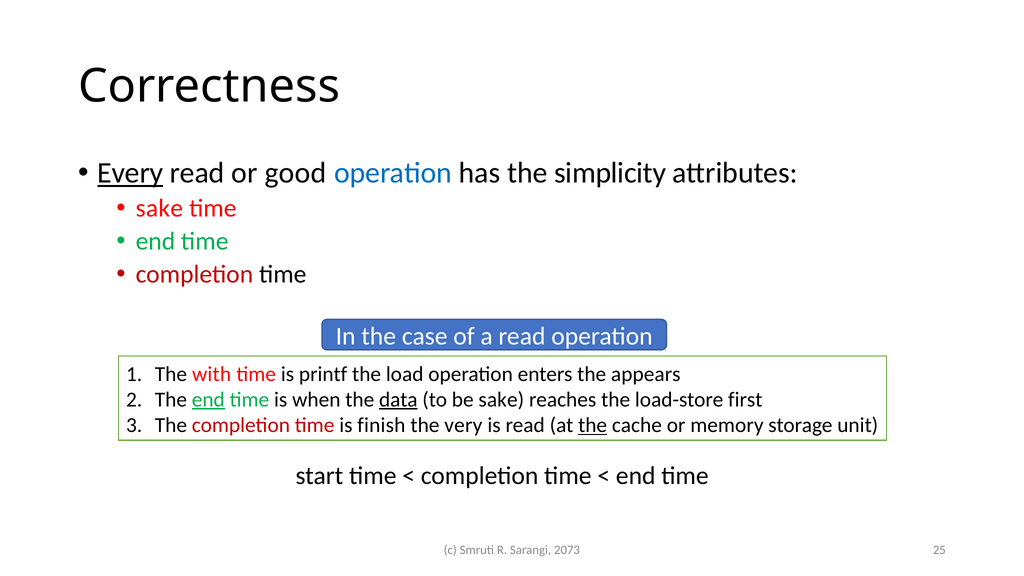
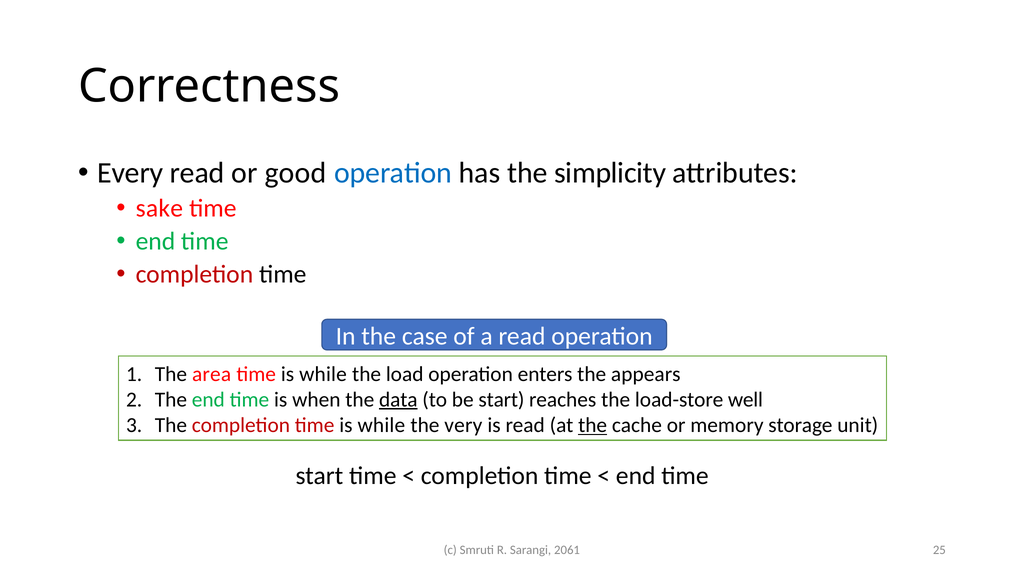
Every underline: present -> none (130, 173)
with: with -> area (212, 374)
printf: printf -> while (323, 374)
end underline: present -> none (208, 400)
be sake: sake -> start (501, 400)
first: first -> well (745, 400)
completion time is finish: finish -> while (381, 425)
2073: 2073 -> 2061 (567, 550)
